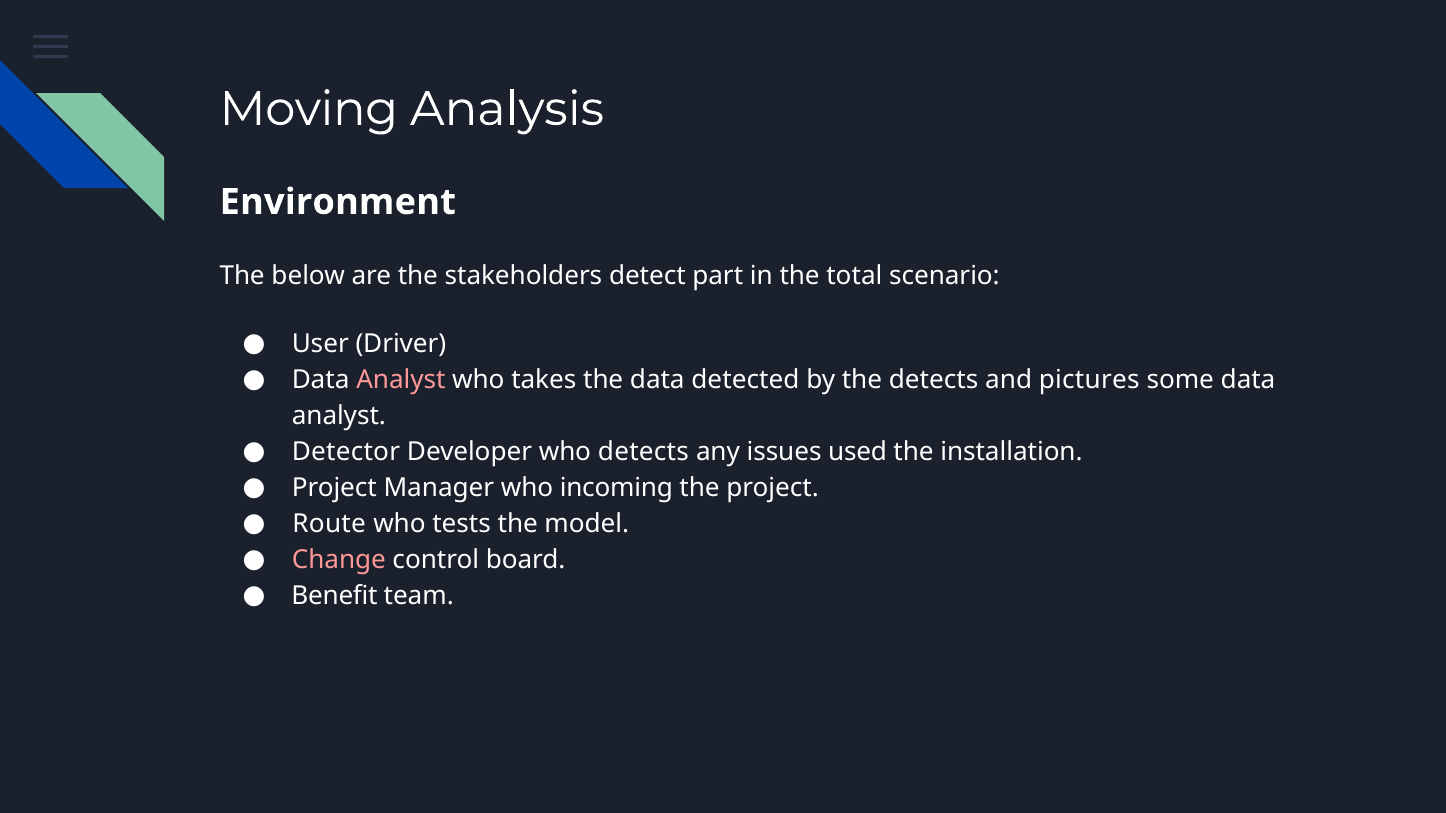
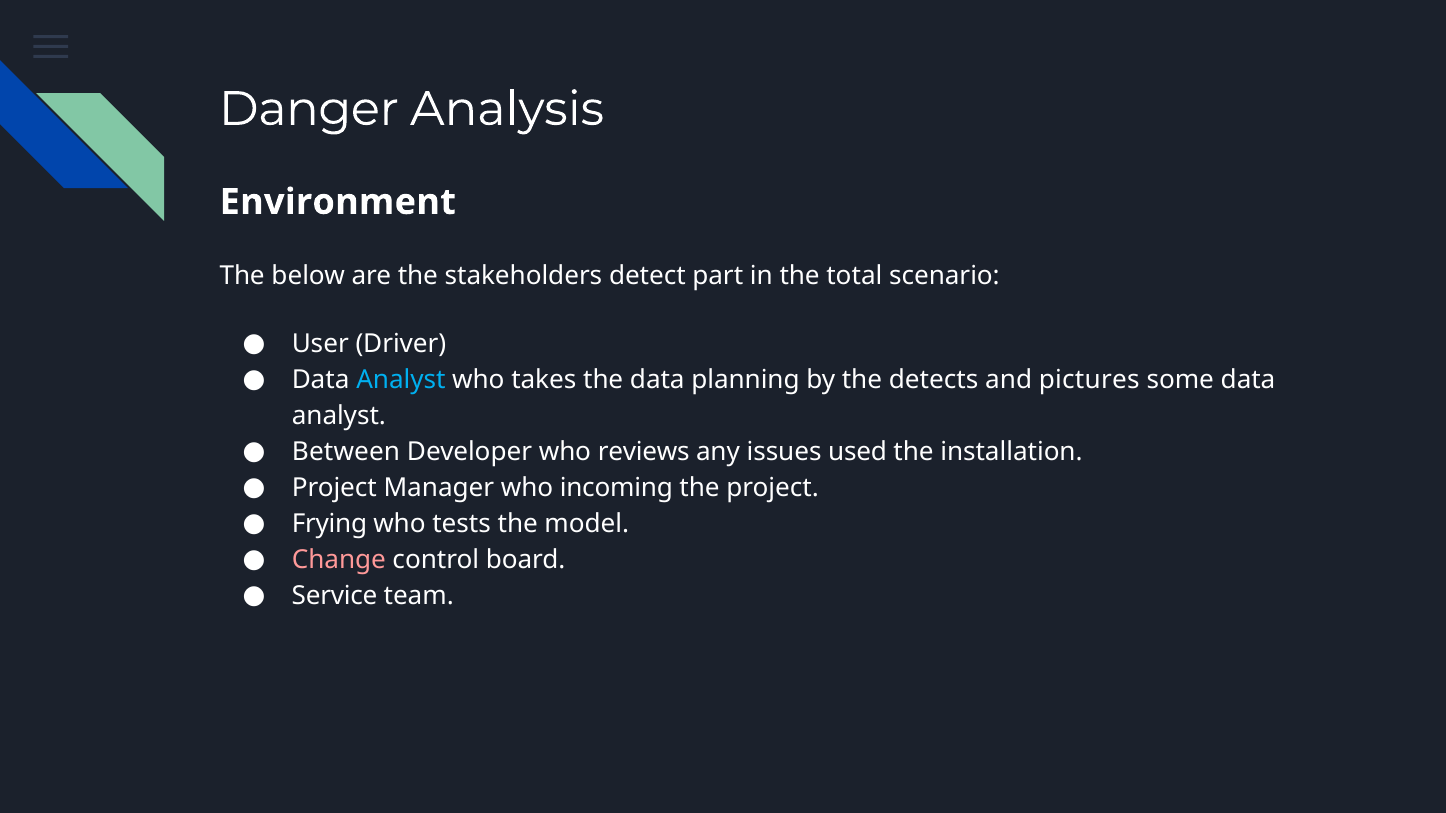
Moving: Moving -> Danger (309, 109)
Analyst colour: pink -> light blue (401, 380)
detected: detected -> planning (745, 380)
Detector: Detector -> Between (346, 452)
who detects: detects -> reviews (644, 452)
Route: Route -> Frying (329, 524)
Benefit: Benefit -> Service (335, 596)
